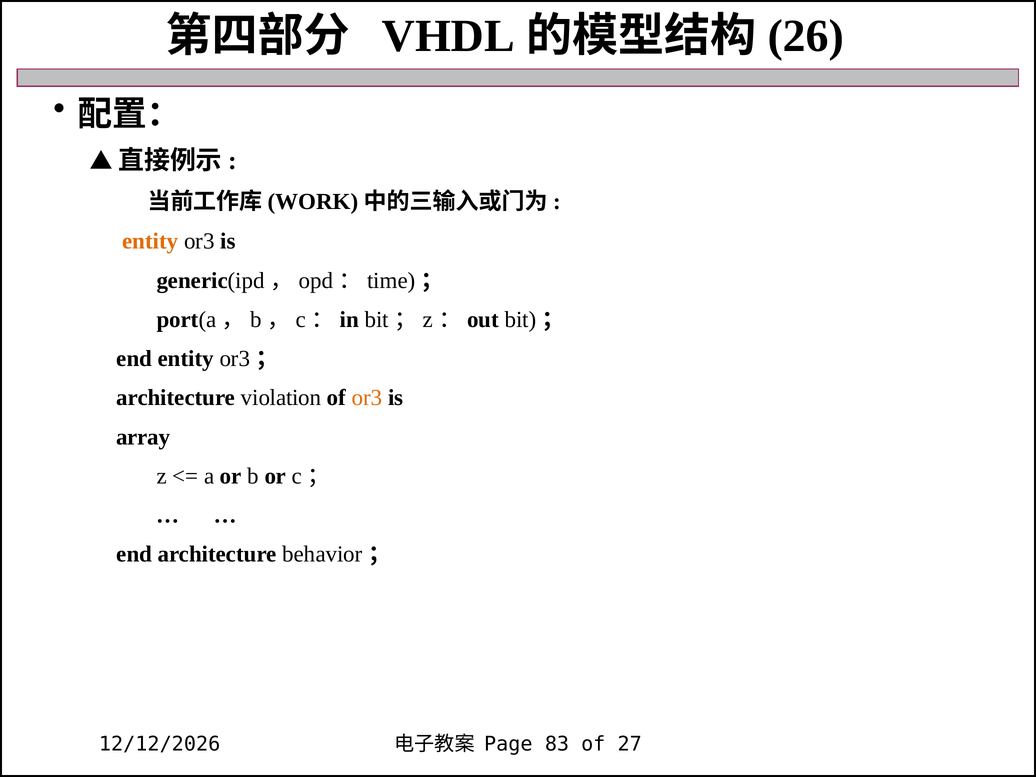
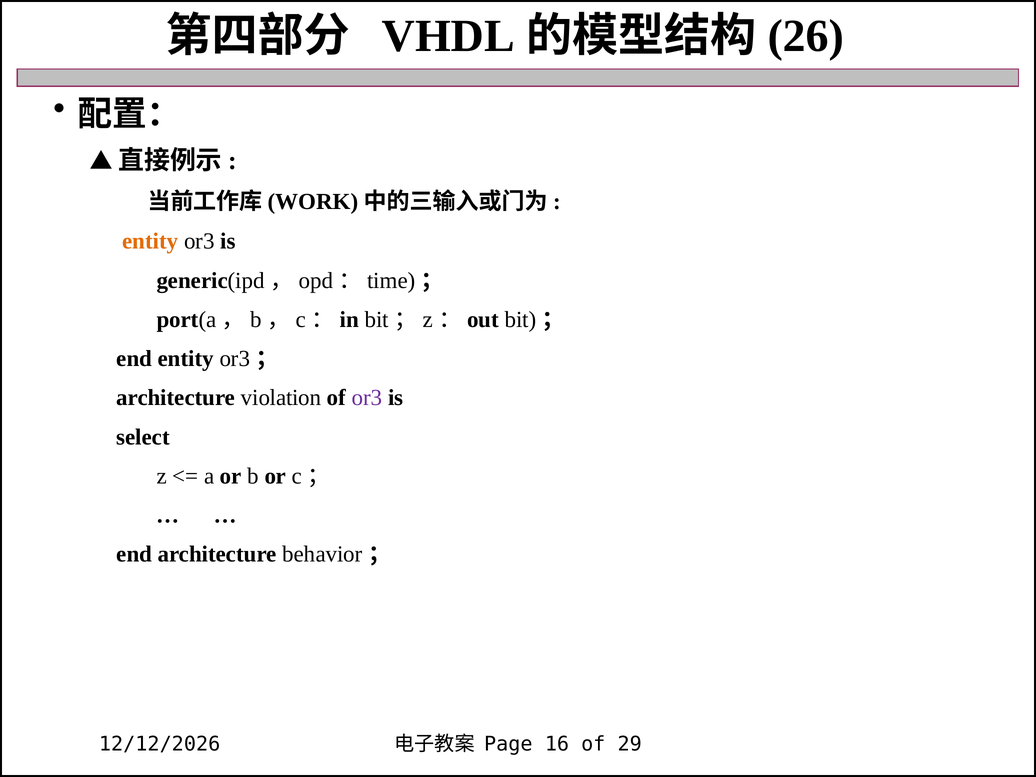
or3 colour: orange -> purple (367, 398)
array: array -> select (143, 437)
83: 83 -> 16 (557, 744)
27: 27 -> 29 (630, 744)
